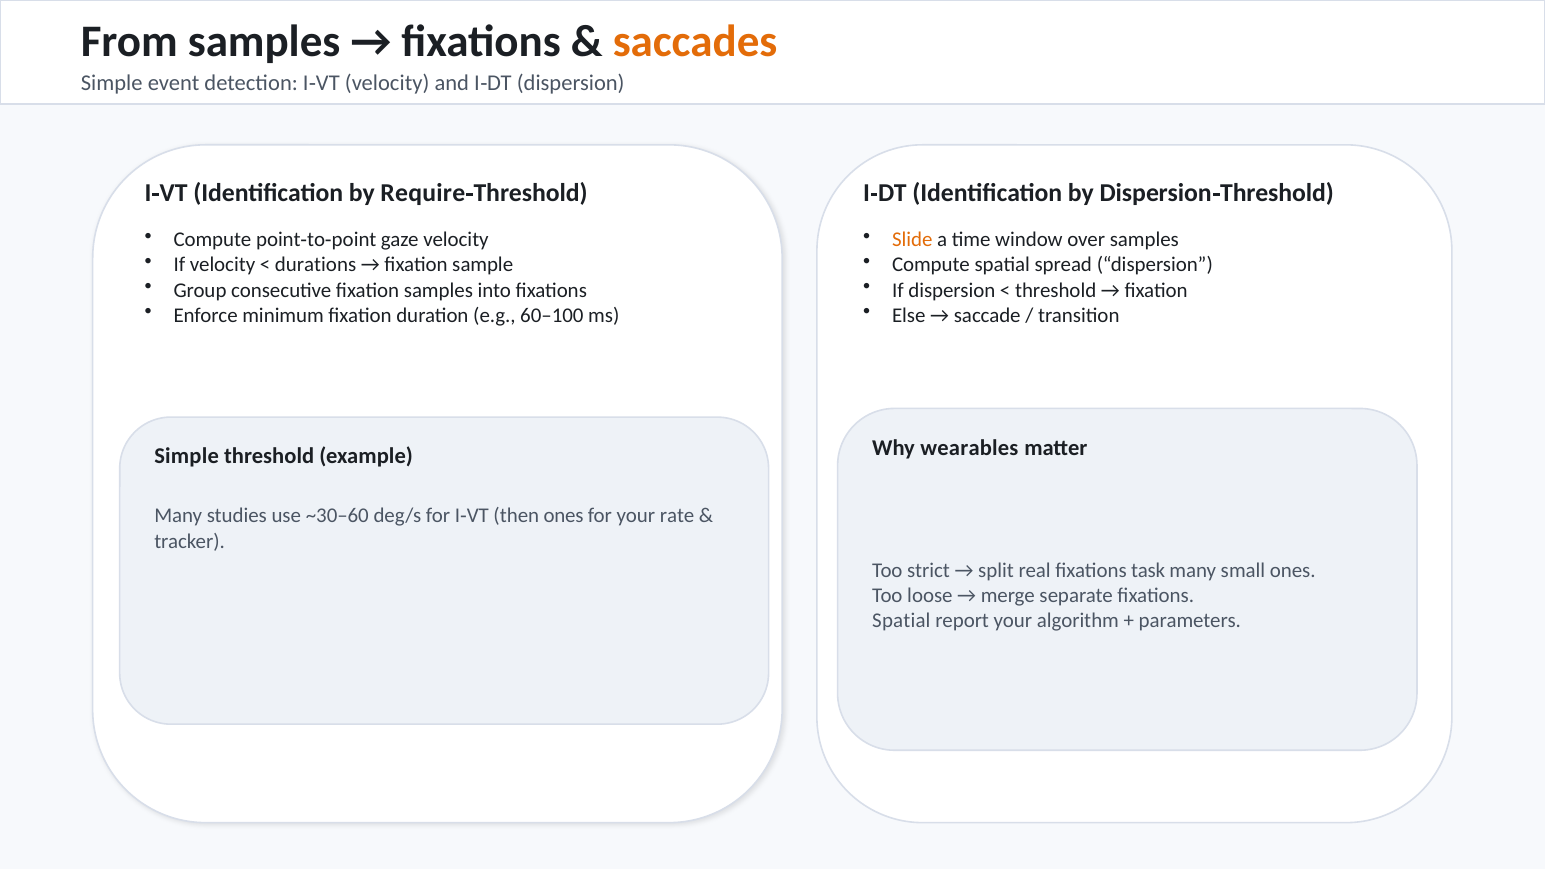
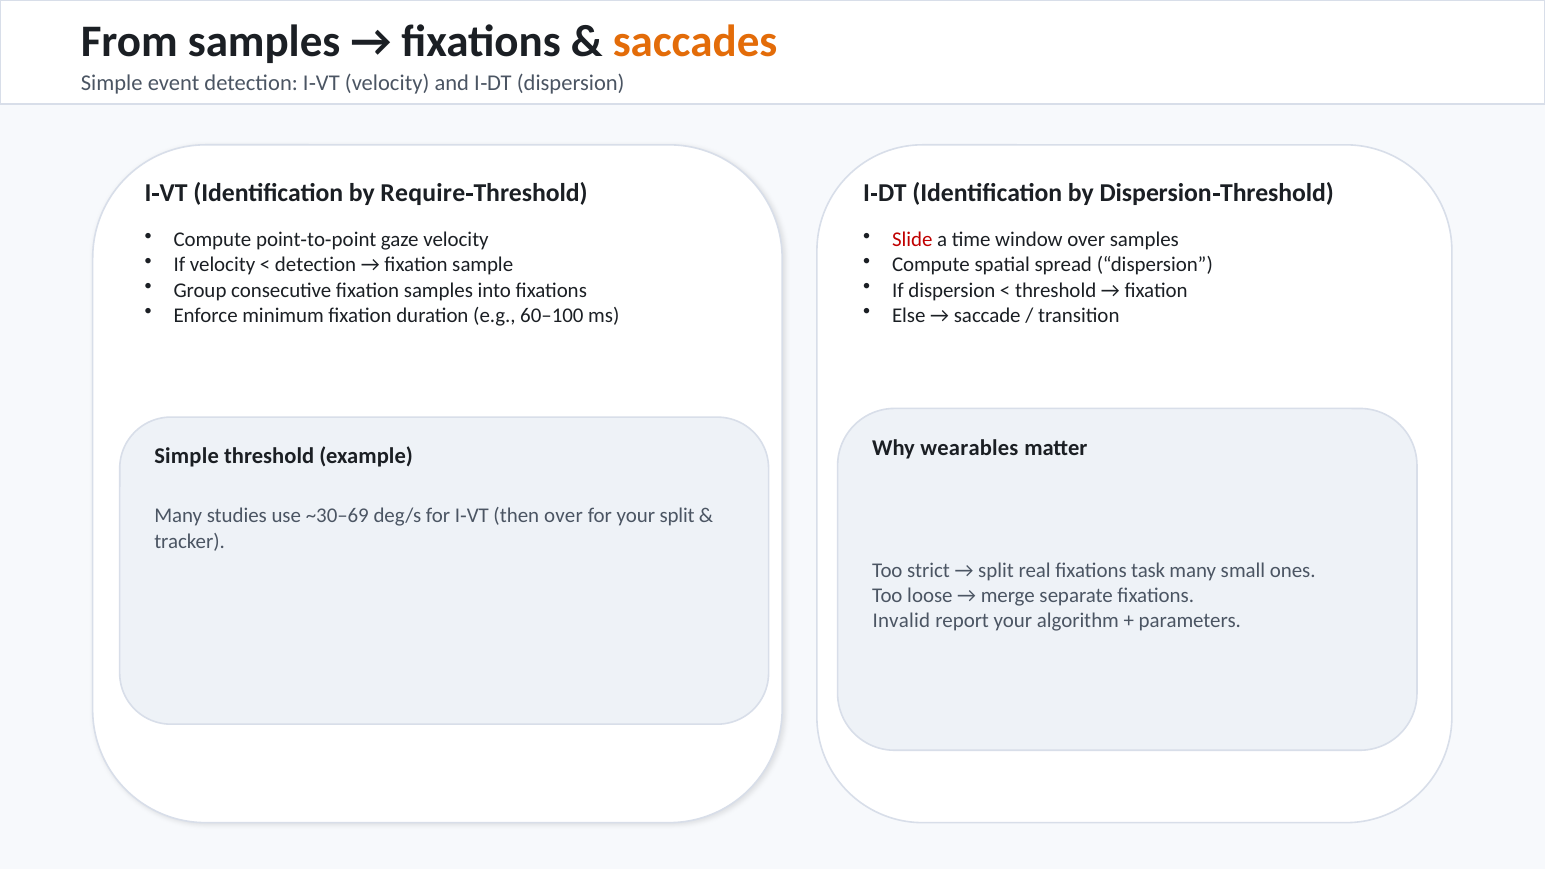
Slide colour: orange -> red (912, 240)
durations: durations -> detection (316, 265)
~30–60: ~30–60 -> ~30–69 (337, 516)
then ones: ones -> over (563, 516)
your rate: rate -> split (677, 516)
Spatial: Spatial -> Invalid (901, 620)
